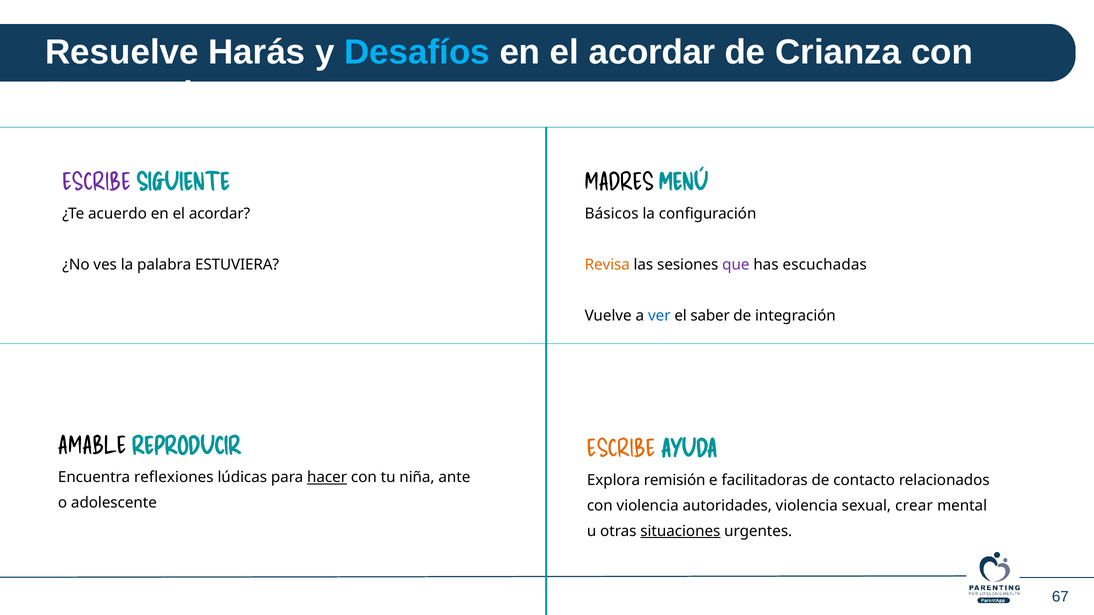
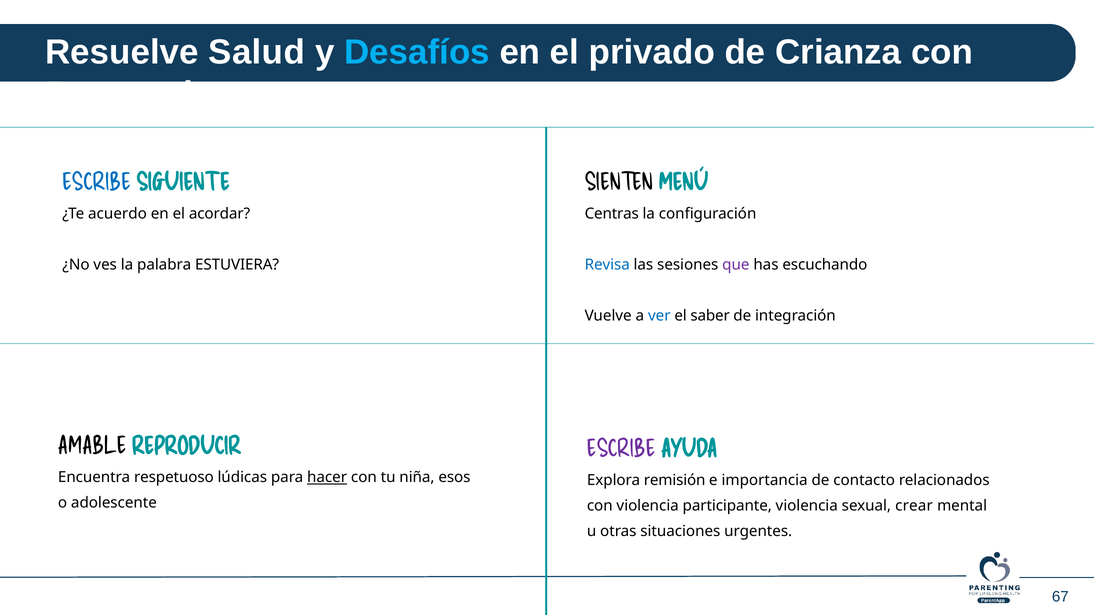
Harás: Harás -> Salud (257, 52)
acordar: acordar -> privado (652, 52)
ESCRIBE colour: purple -> blue (97, 183)
MADRES: MADRES -> SIENTEN (619, 183)
Básicos: Básicos -> Centras (612, 214)
Revisa colour: orange -> blue (607, 265)
escuchadas: escuchadas -> escuchando (825, 265)
ESCRIBE colour: orange -> purple (621, 449)
reflexiones: reflexiones -> respetuoso (174, 478)
ante: ante -> esos (454, 478)
facilitadoras: facilitadoras -> importancia (765, 480)
autoridades: autoridades -> participante (727, 506)
situaciones underline: present -> none (680, 531)
